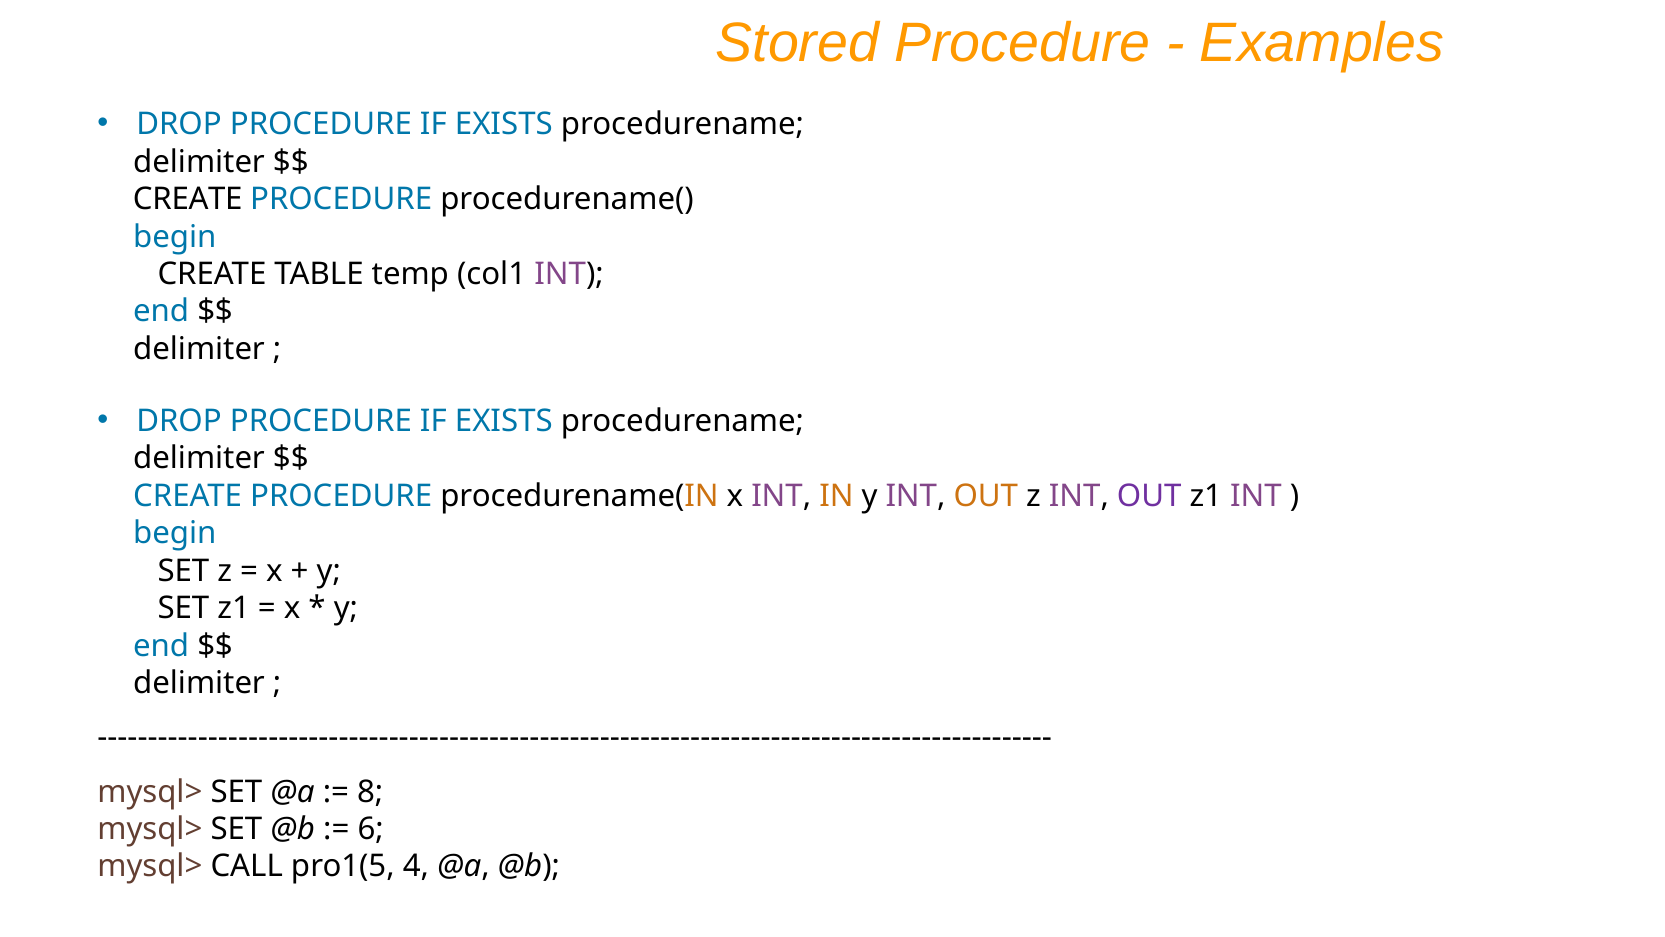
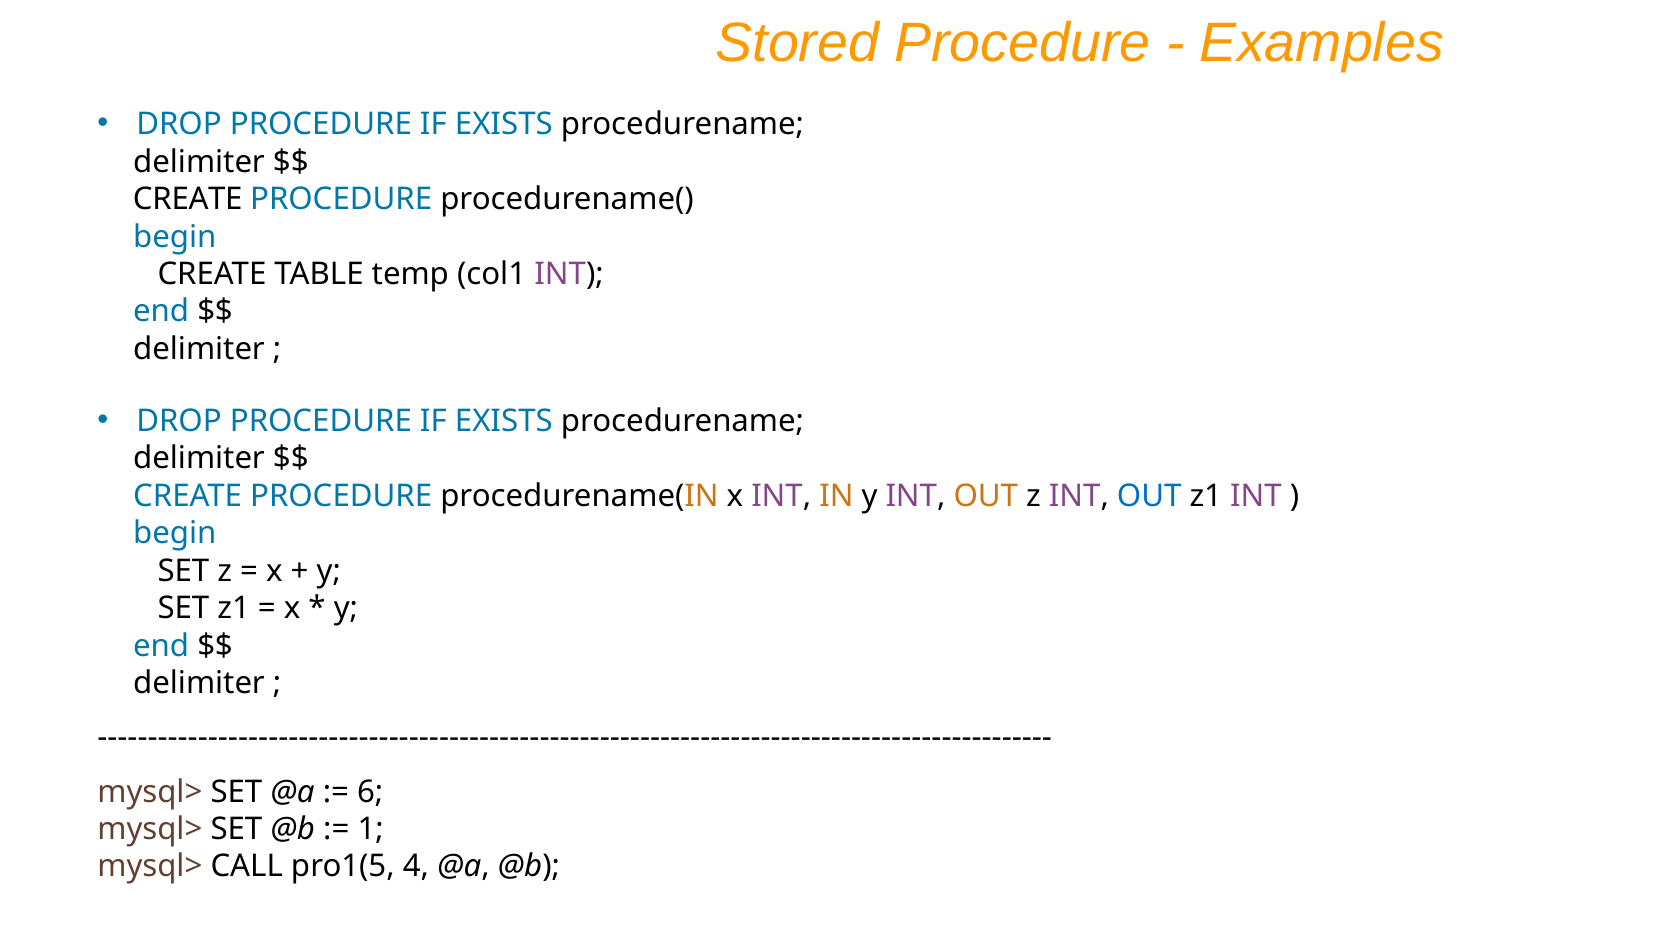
OUT colour: purple -> blue (1149, 496)
8: 8 -> 6 (370, 791)
6: 6 -> 1 (371, 829)
